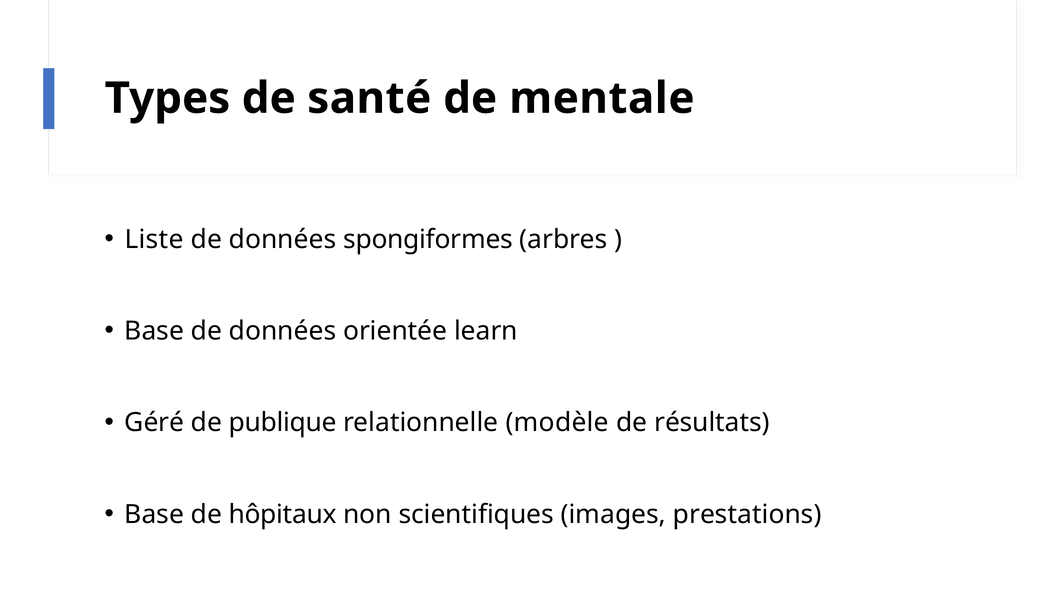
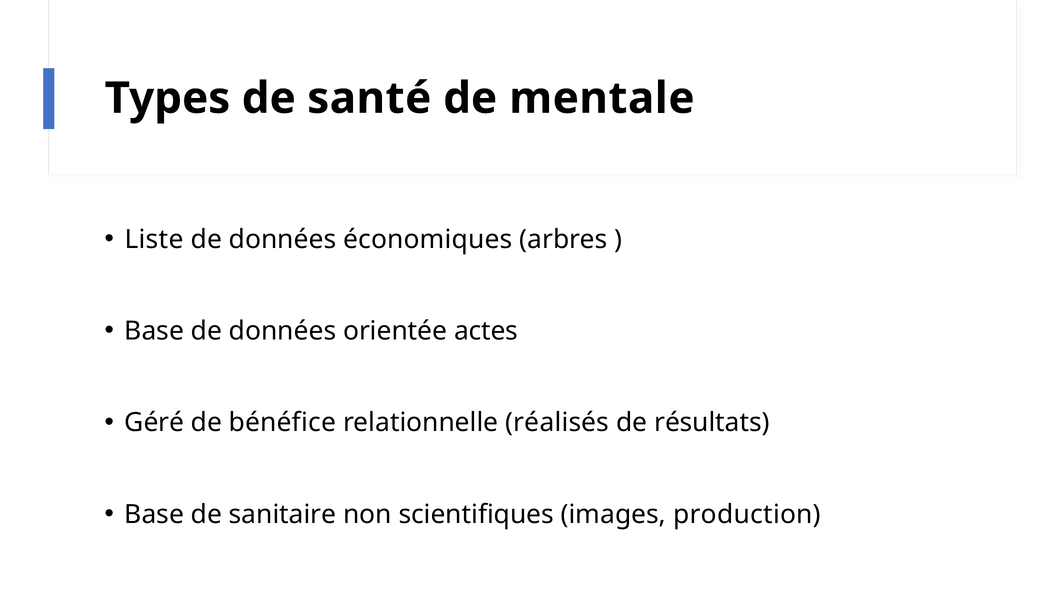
spongiformes: spongiformes -> économiques (428, 240)
learn: learn -> actes (486, 331)
publique: publique -> bénéfice (282, 423)
modèle: modèle -> réalisés (557, 423)
hôpitaux: hôpitaux -> sanitaire (283, 515)
prestations: prestations -> production (747, 515)
